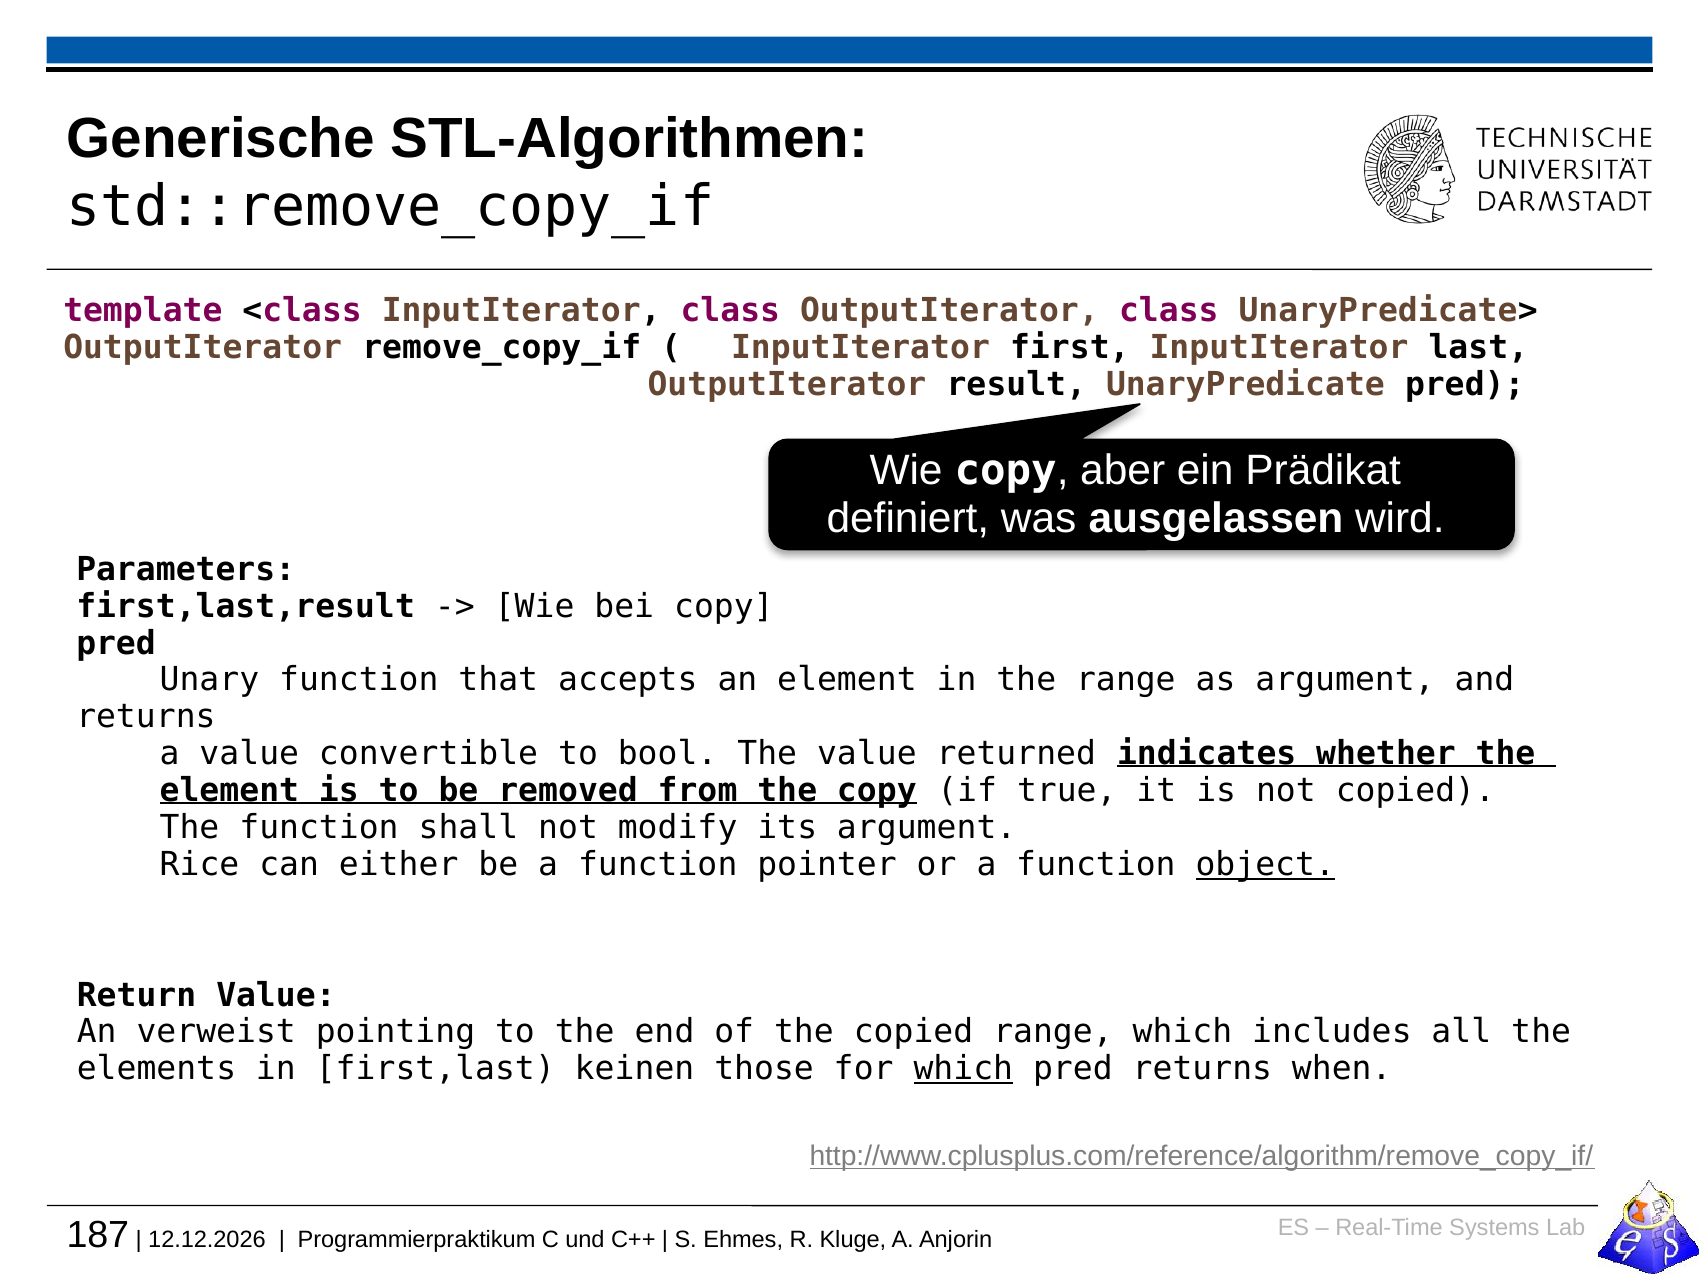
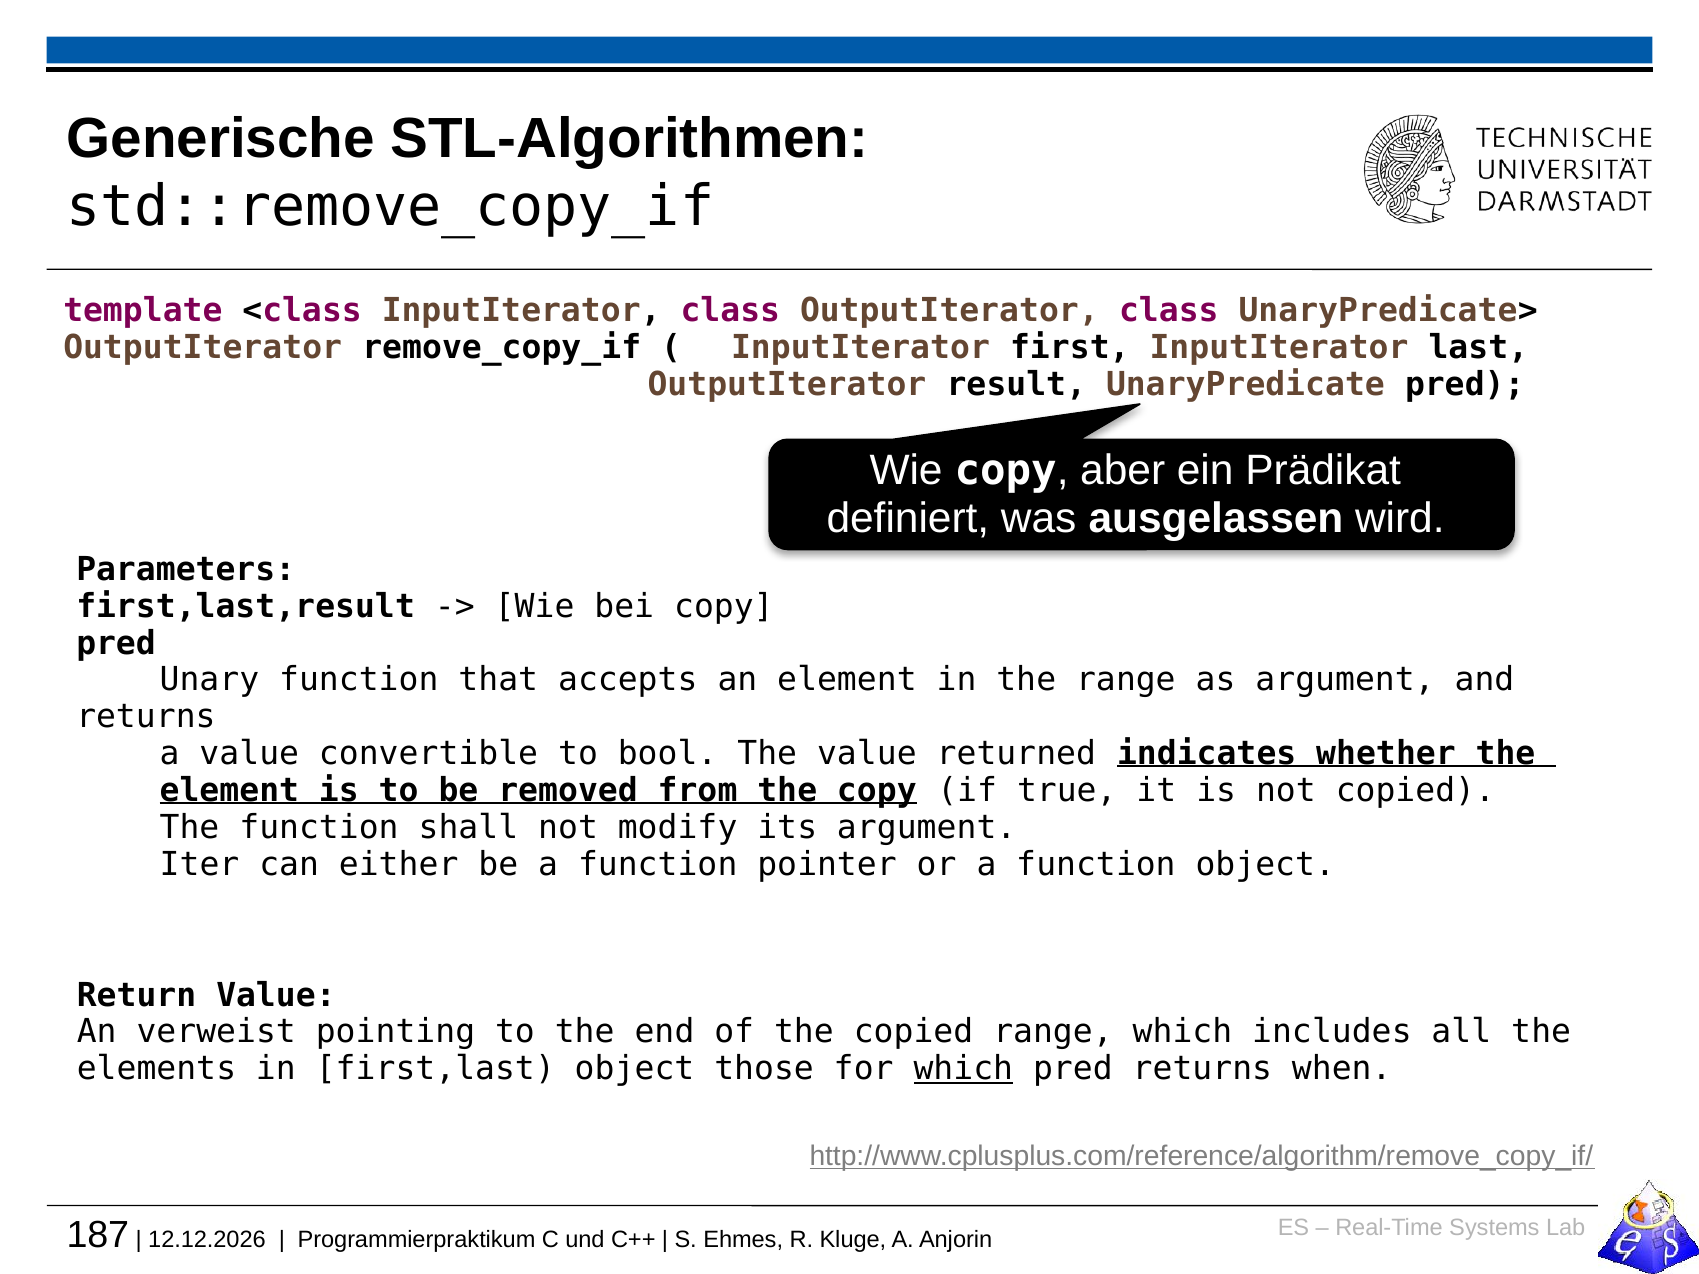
Rice: Rice -> Iter (200, 864)
object underline: present -> none (1265, 864)
first,last keinen: keinen -> object (635, 1069)
